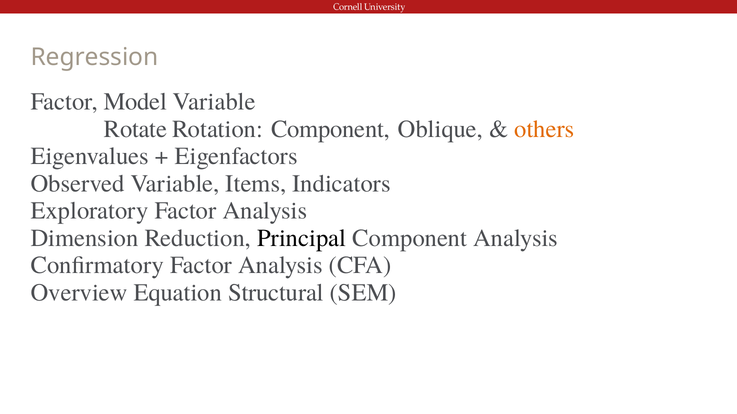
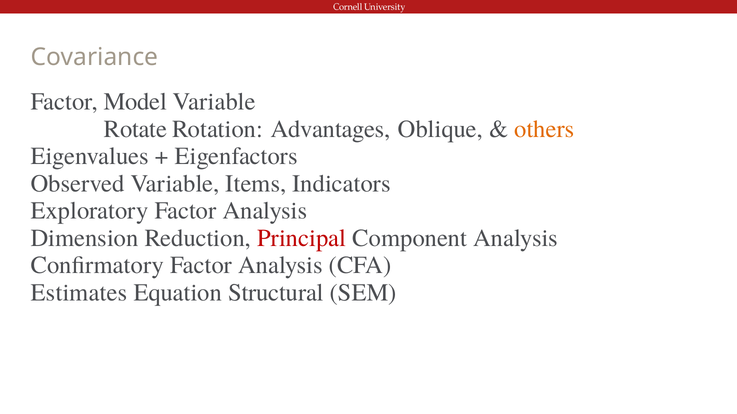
Regression: Regression -> Covariance (94, 57)
Rotation Component: Component -> Advantages (331, 129)
Principal colour: black -> red (302, 238)
Overview: Overview -> Estimates (79, 293)
